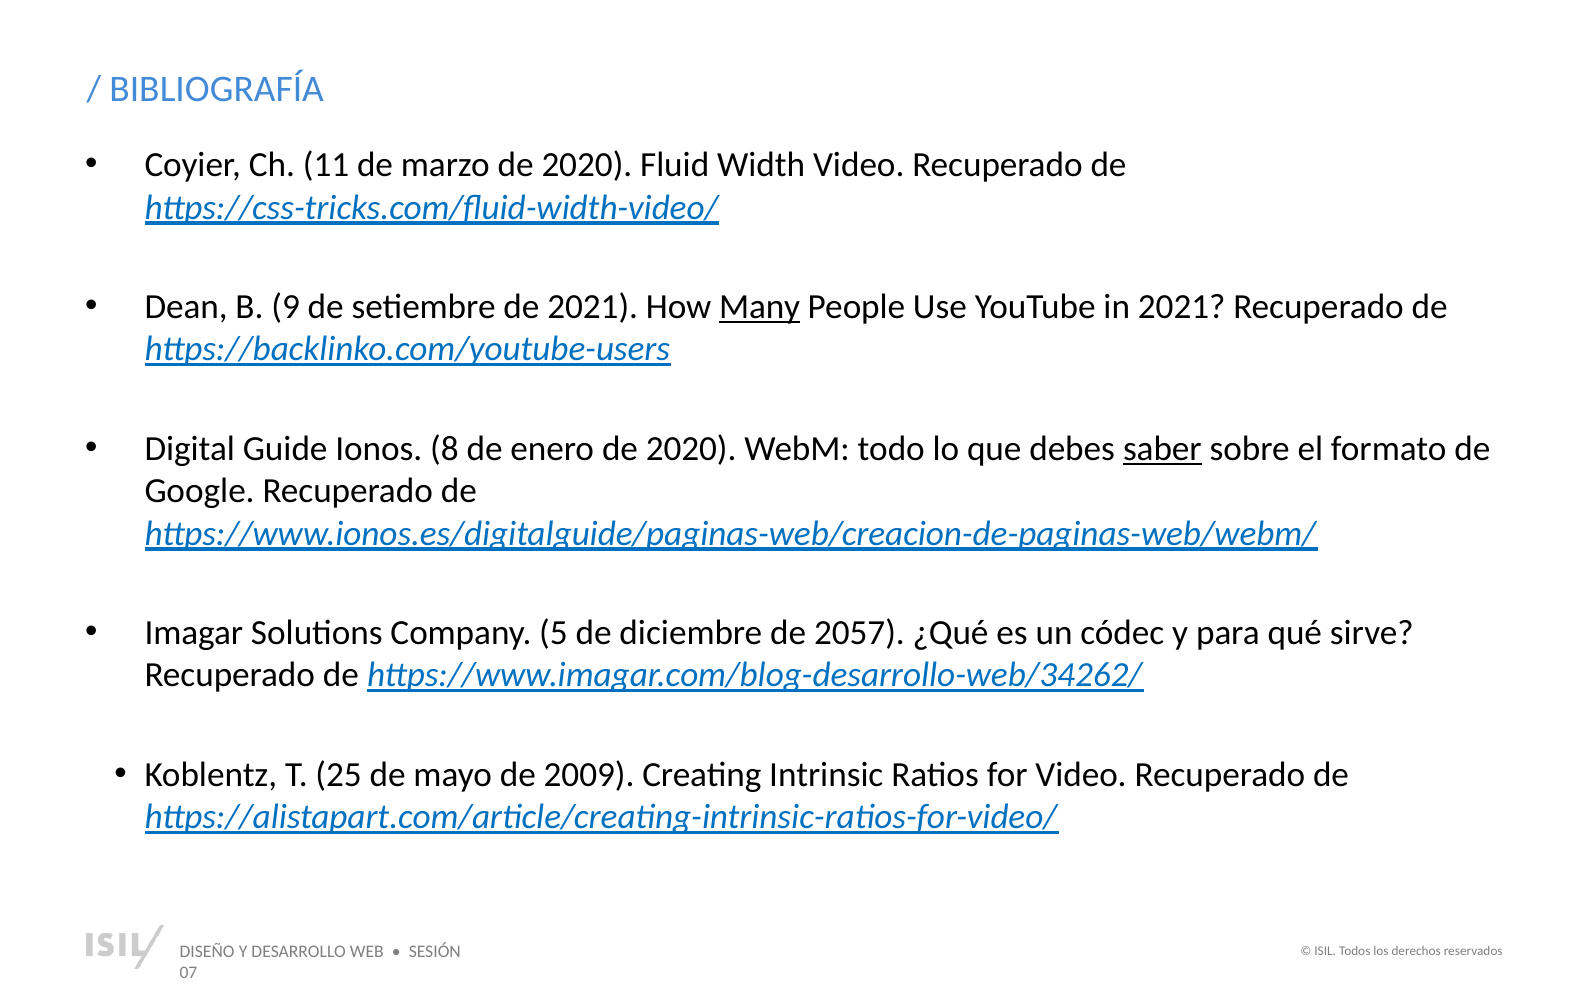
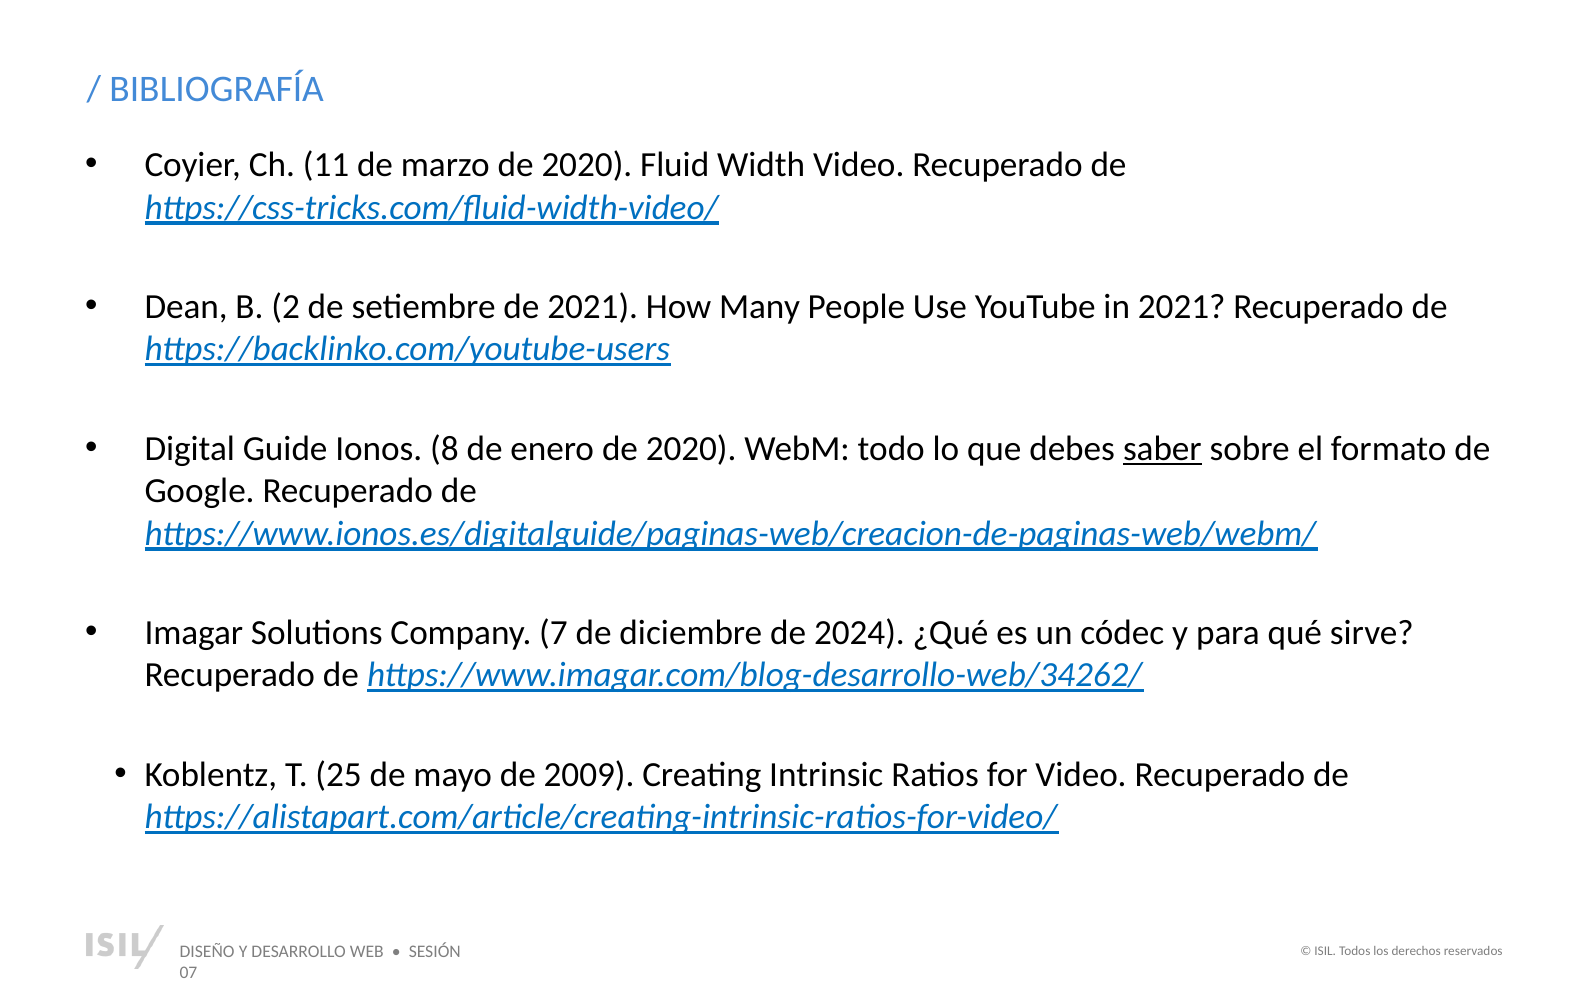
9: 9 -> 2 (286, 307)
Many underline: present -> none (760, 307)
5: 5 -> 7 (553, 633)
2057: 2057 -> 2024 (859, 633)
